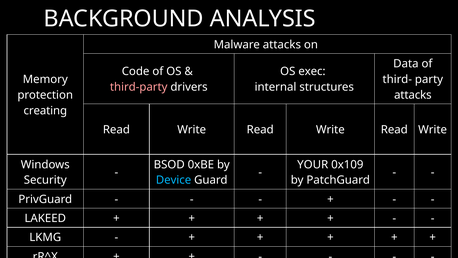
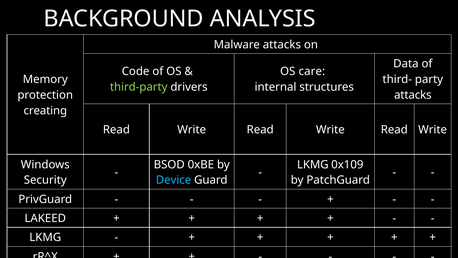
exec: exec -> care (312, 71)
third-party colour: pink -> light green (139, 87)
YOUR: YOUR -> LKMG (313, 164)
